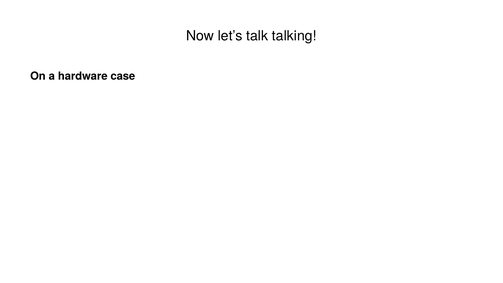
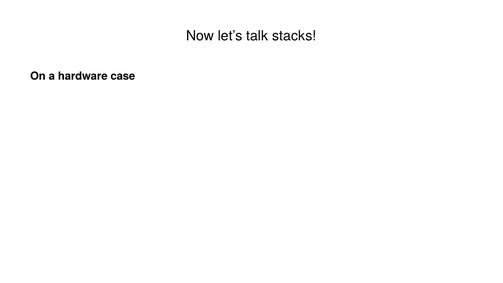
talking: talking -> stacks (294, 36)
